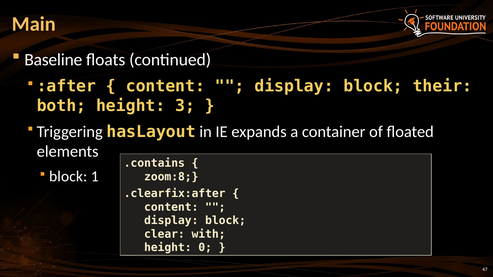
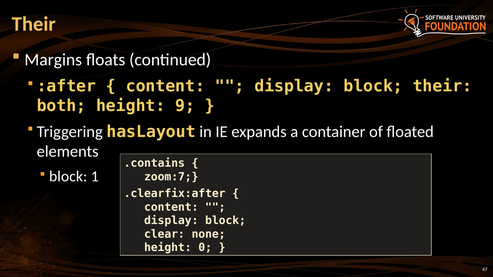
Main: Main -> Their (34, 24)
Baseline: Baseline -> Margins (53, 60)
3: 3 -> 9 (185, 106)
zoom:8: zoom:8 -> zoom:7 (171, 177)
with: with -> none (209, 234)
